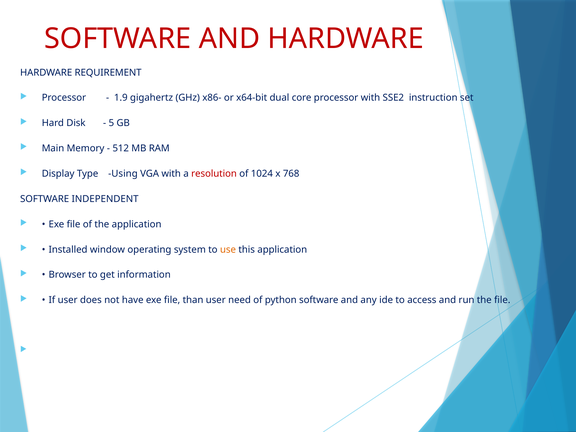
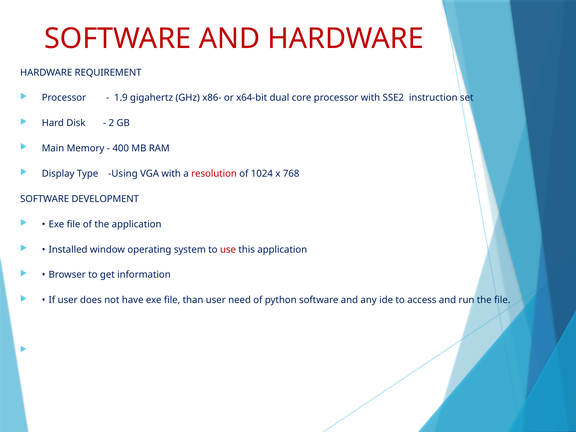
5: 5 -> 2 (111, 123)
512: 512 -> 400 (121, 148)
INDEPENDENT: INDEPENDENT -> DEVELOPMENT (105, 199)
use colour: orange -> red (228, 250)
